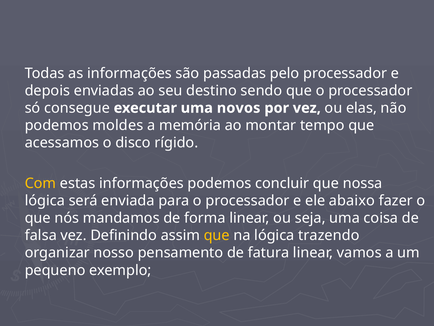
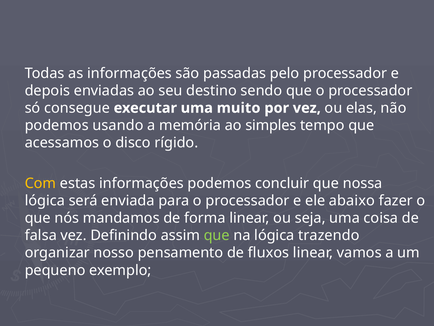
novos: novos -> muito (239, 108)
moldes: moldes -> usando (118, 125)
montar: montar -> simples (271, 125)
que colour: yellow -> light green (217, 235)
fatura: fatura -> fluxos (269, 252)
